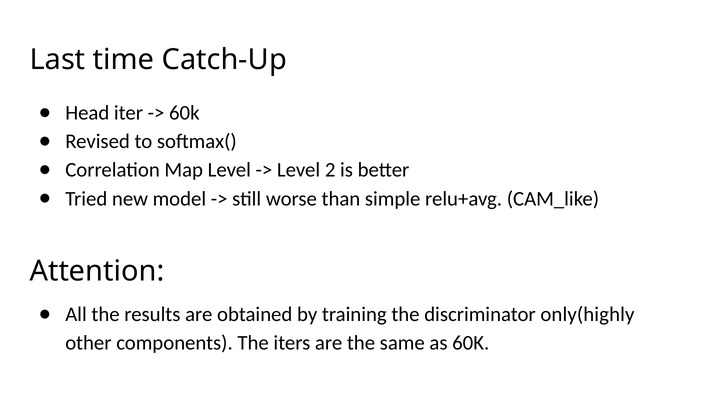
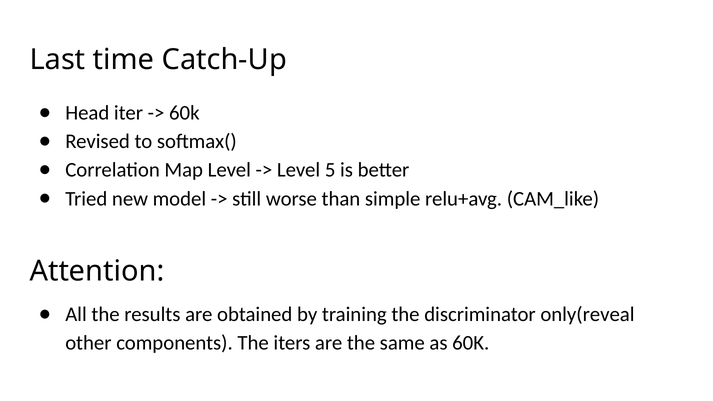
2: 2 -> 5 (330, 170)
only(highly: only(highly -> only(reveal (587, 314)
